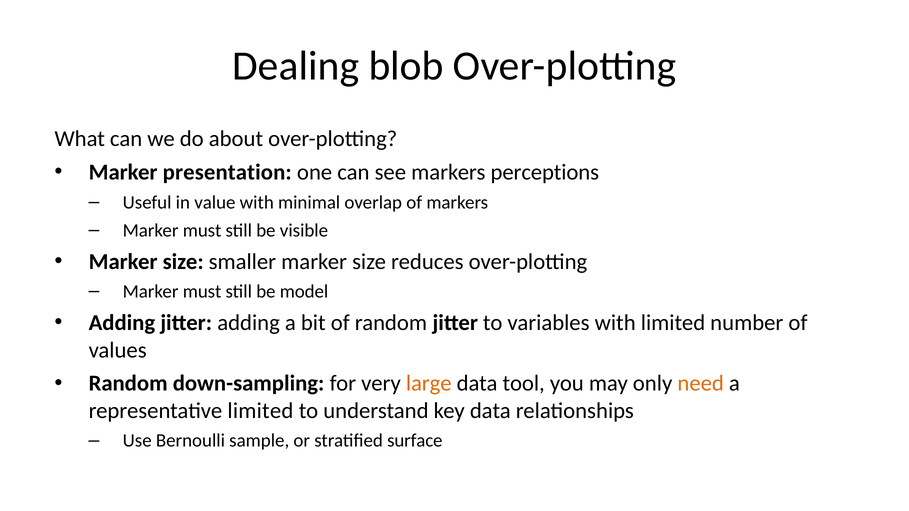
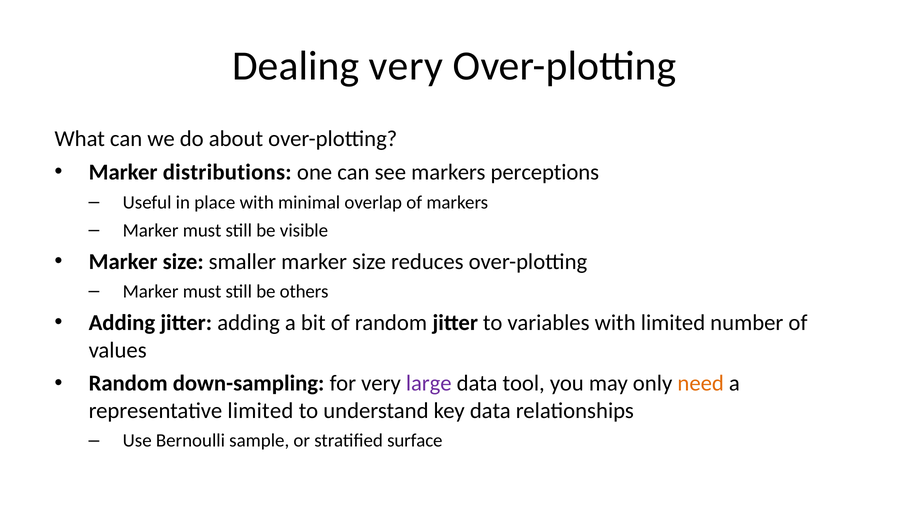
Dealing blob: blob -> very (406, 66)
presentation: presentation -> distributions (227, 172)
value: value -> place (215, 202)
model: model -> others (304, 292)
large colour: orange -> purple (429, 384)
